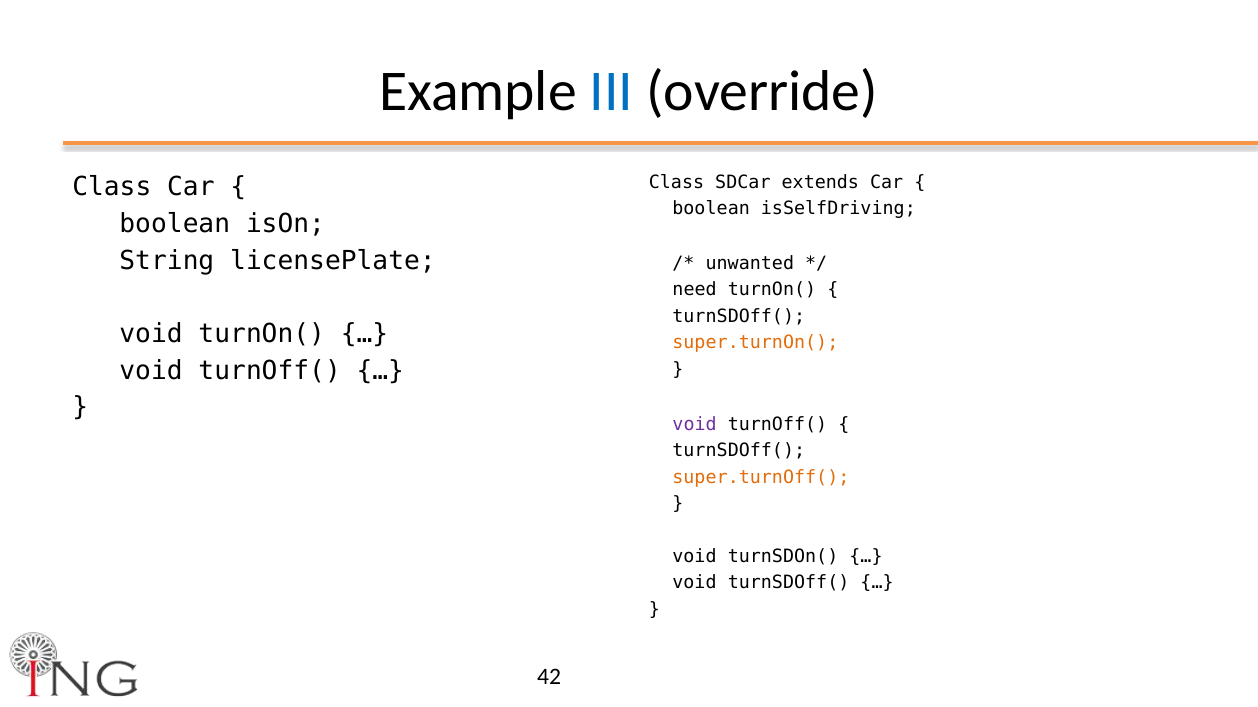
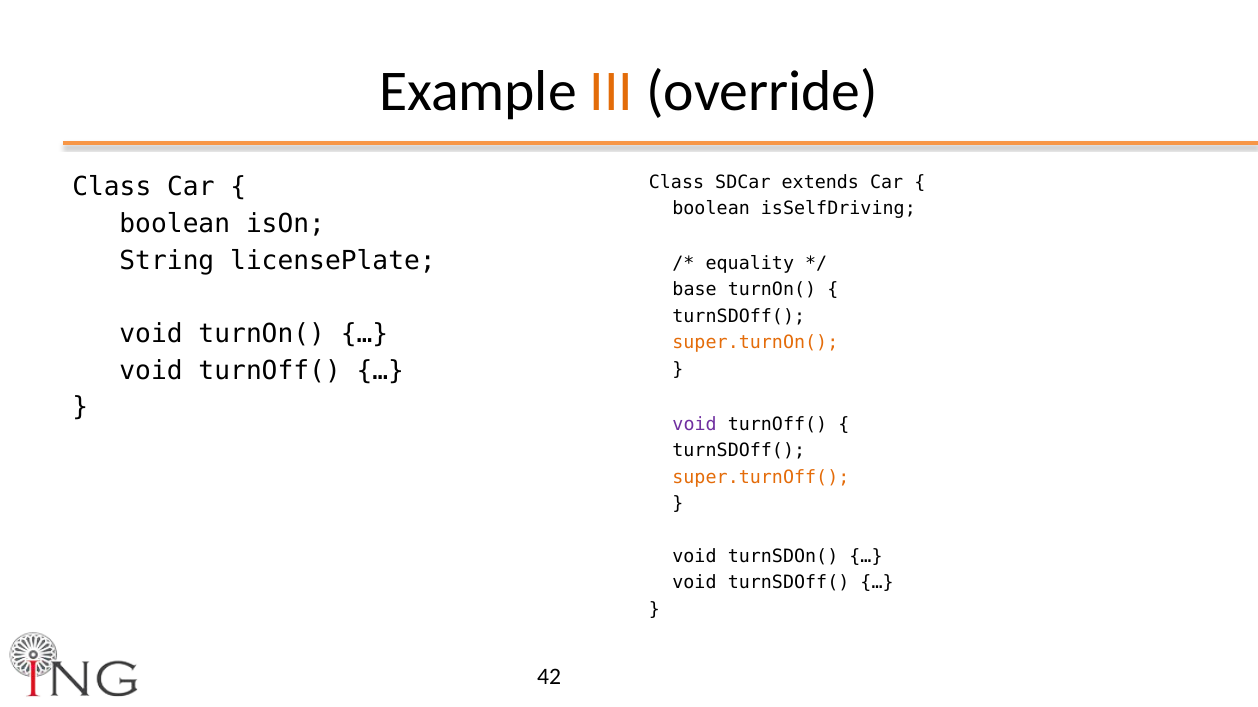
III colour: blue -> orange (612, 91)
unwanted: unwanted -> equality (750, 264)
need: need -> base (695, 290)
